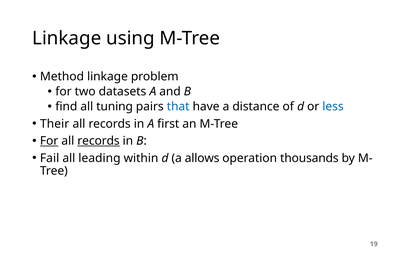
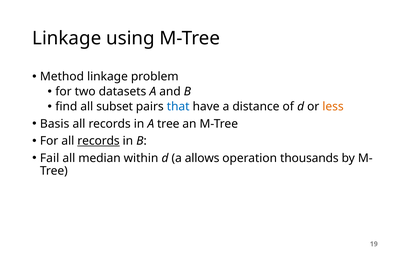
tuning: tuning -> subset (115, 107)
less colour: blue -> orange (333, 107)
Their: Their -> Basis (55, 124)
A first: first -> tree (168, 124)
For underline: present -> none (49, 141)
leading: leading -> median (100, 158)
